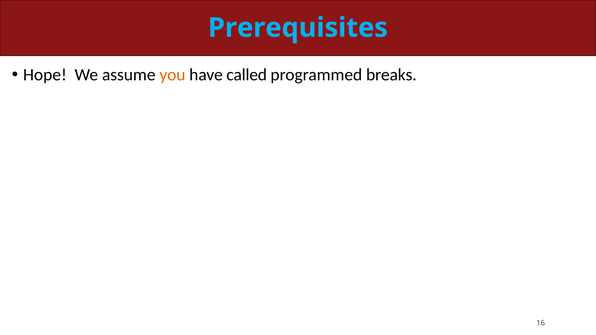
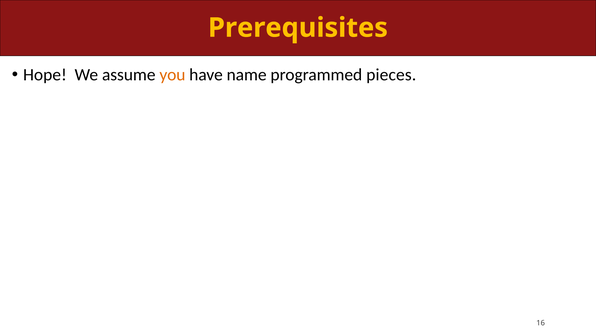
Prerequisites colour: light blue -> yellow (298, 28)
called: called -> name (247, 75)
breaks: breaks -> pieces (391, 75)
